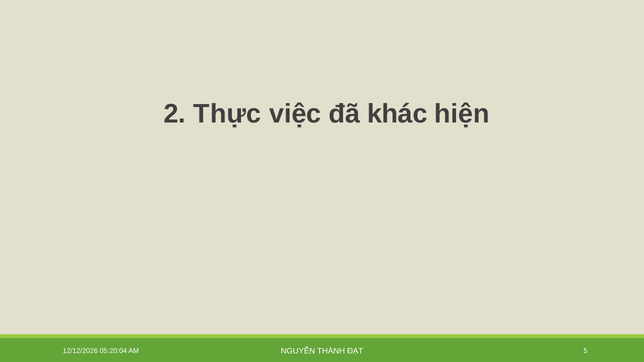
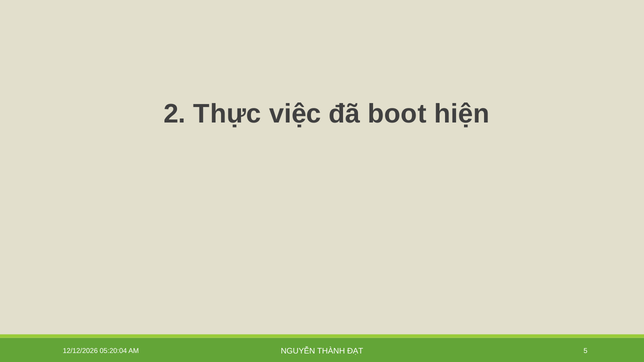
khác: khác -> boot (397, 114)
